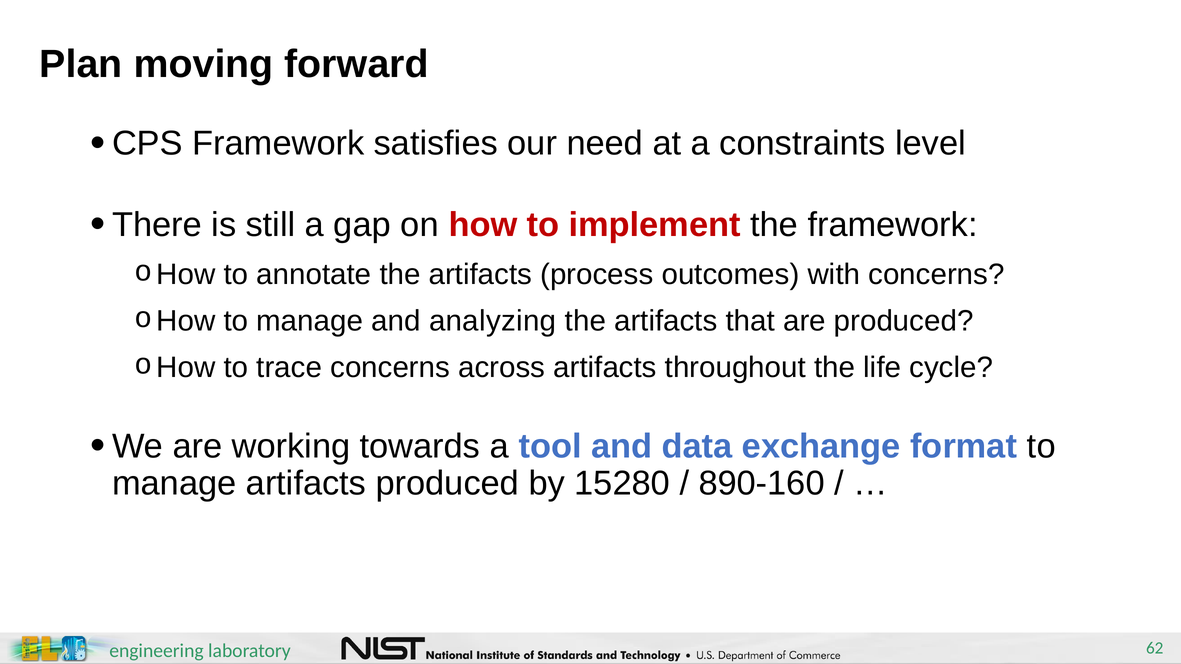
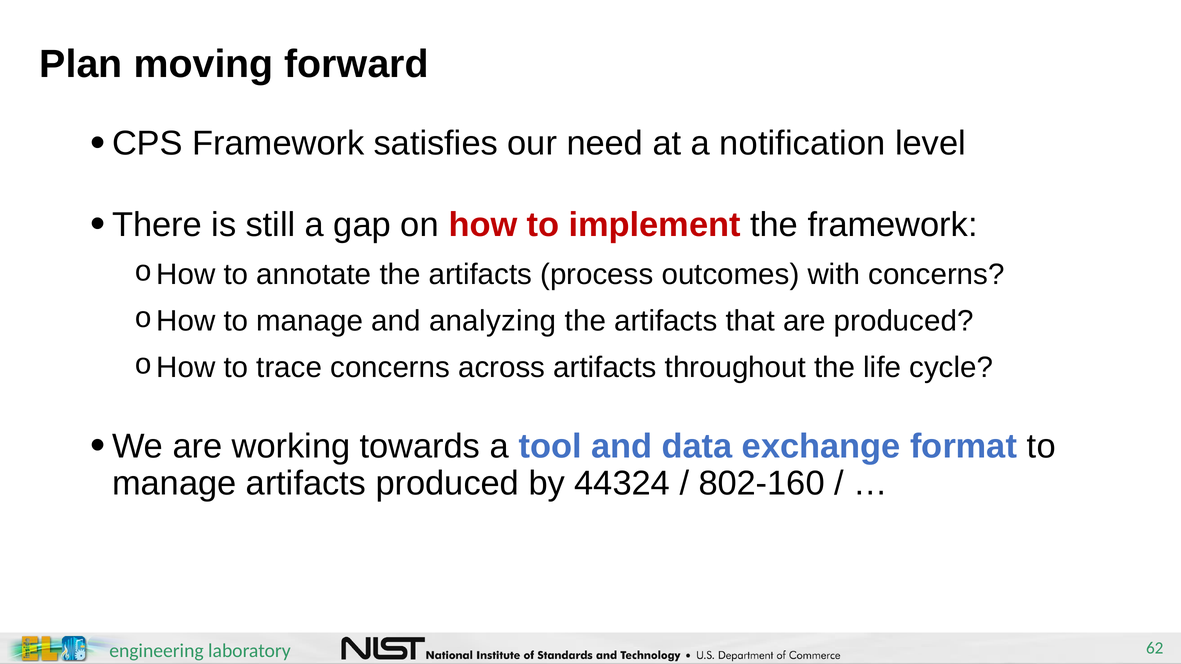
constraints: constraints -> notification (802, 144)
15280: 15280 -> 44324 (622, 483)
890-160: 890-160 -> 802-160 (762, 483)
